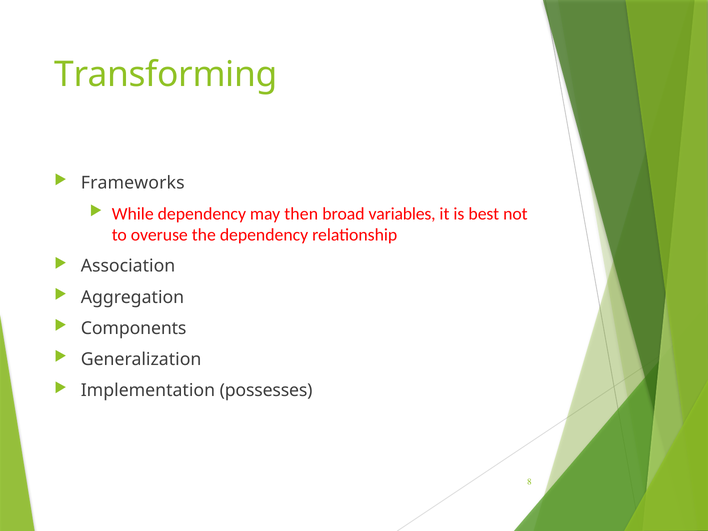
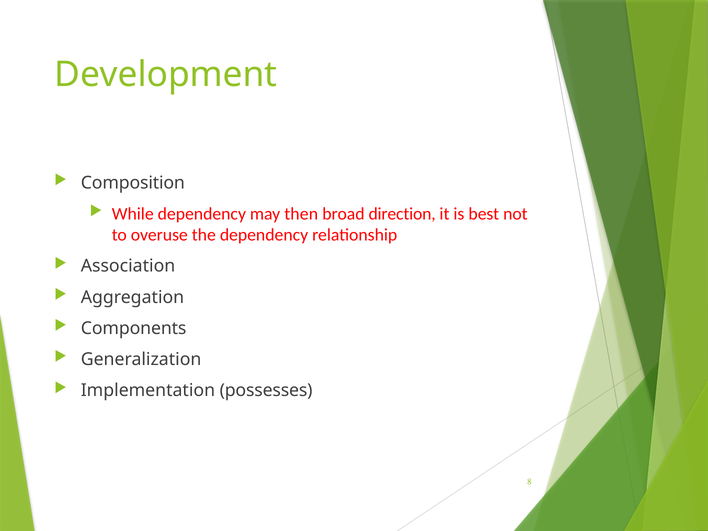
Transforming: Transforming -> Development (166, 74)
Frameworks: Frameworks -> Composition (133, 183)
variables: variables -> direction (402, 214)
